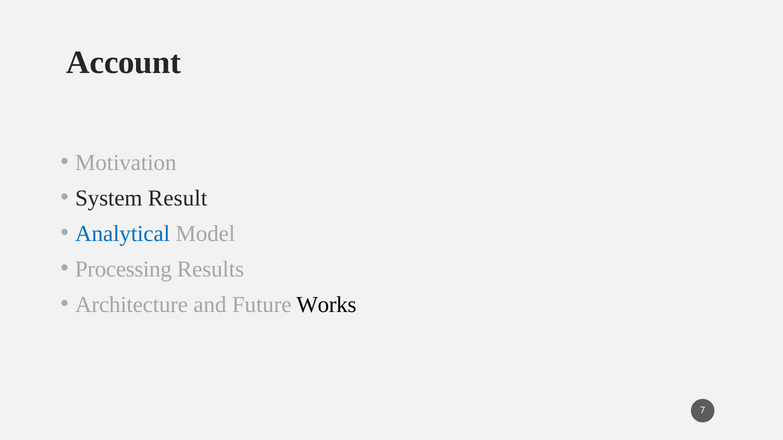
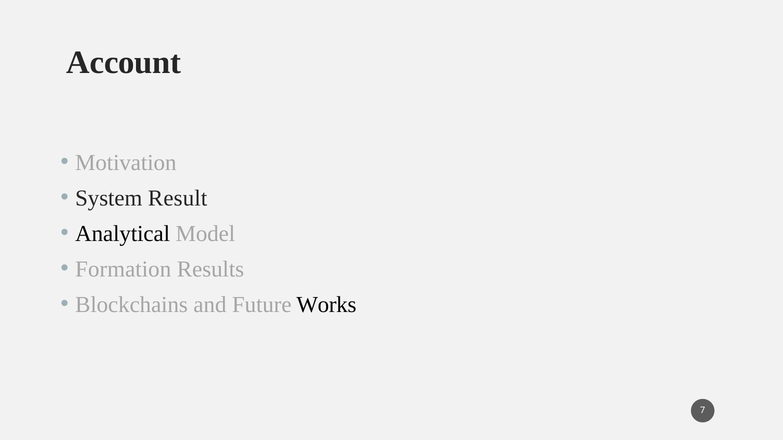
Analytical colour: blue -> black (123, 234)
Processing: Processing -> Formation (123, 269)
Architecture: Architecture -> Blockchains (132, 305)
